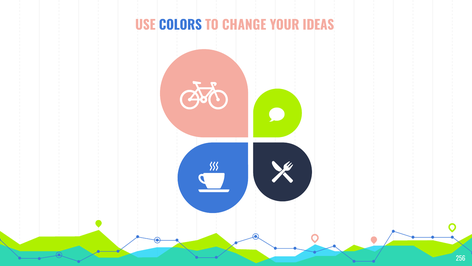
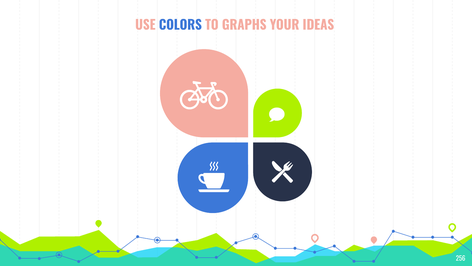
CHANGE: CHANGE -> GRAPHS (244, 25)
